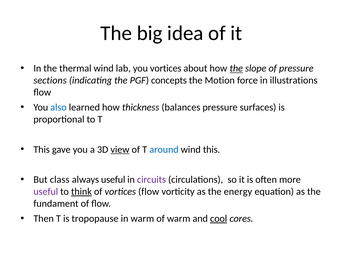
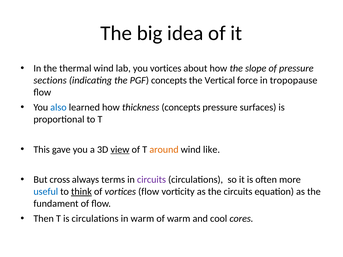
the underline: present -> none (236, 68)
Motion: Motion -> Vertical (220, 80)
illustrations: illustrations -> tropopause (294, 80)
thickness balances: balances -> concepts (181, 108)
around colour: blue -> orange (164, 150)
wind this: this -> like (211, 150)
class: class -> cross (60, 180)
always useful: useful -> terms (113, 180)
useful colour: purple -> blue (46, 192)
the energy: energy -> circuits (238, 192)
is tropopause: tropopause -> circulations (95, 219)
cool underline: present -> none (219, 219)
